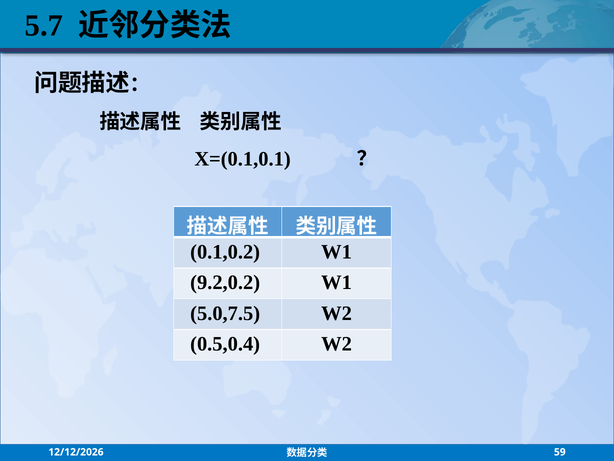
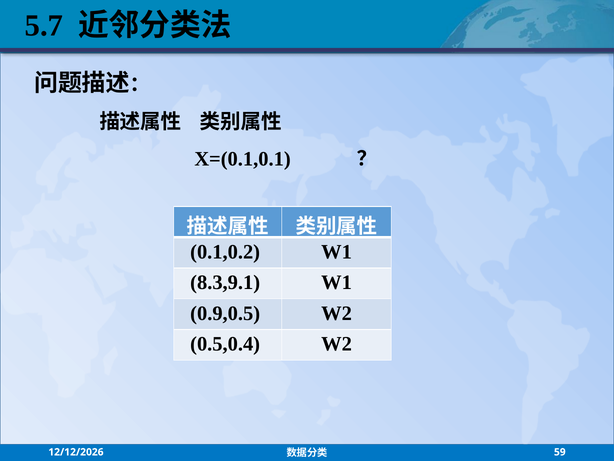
9.2,0.2: 9.2,0.2 -> 8.3,9.1 (225, 282)
5.0,7.5: 5.0,7.5 -> 0.9,0.5 (225, 313)
